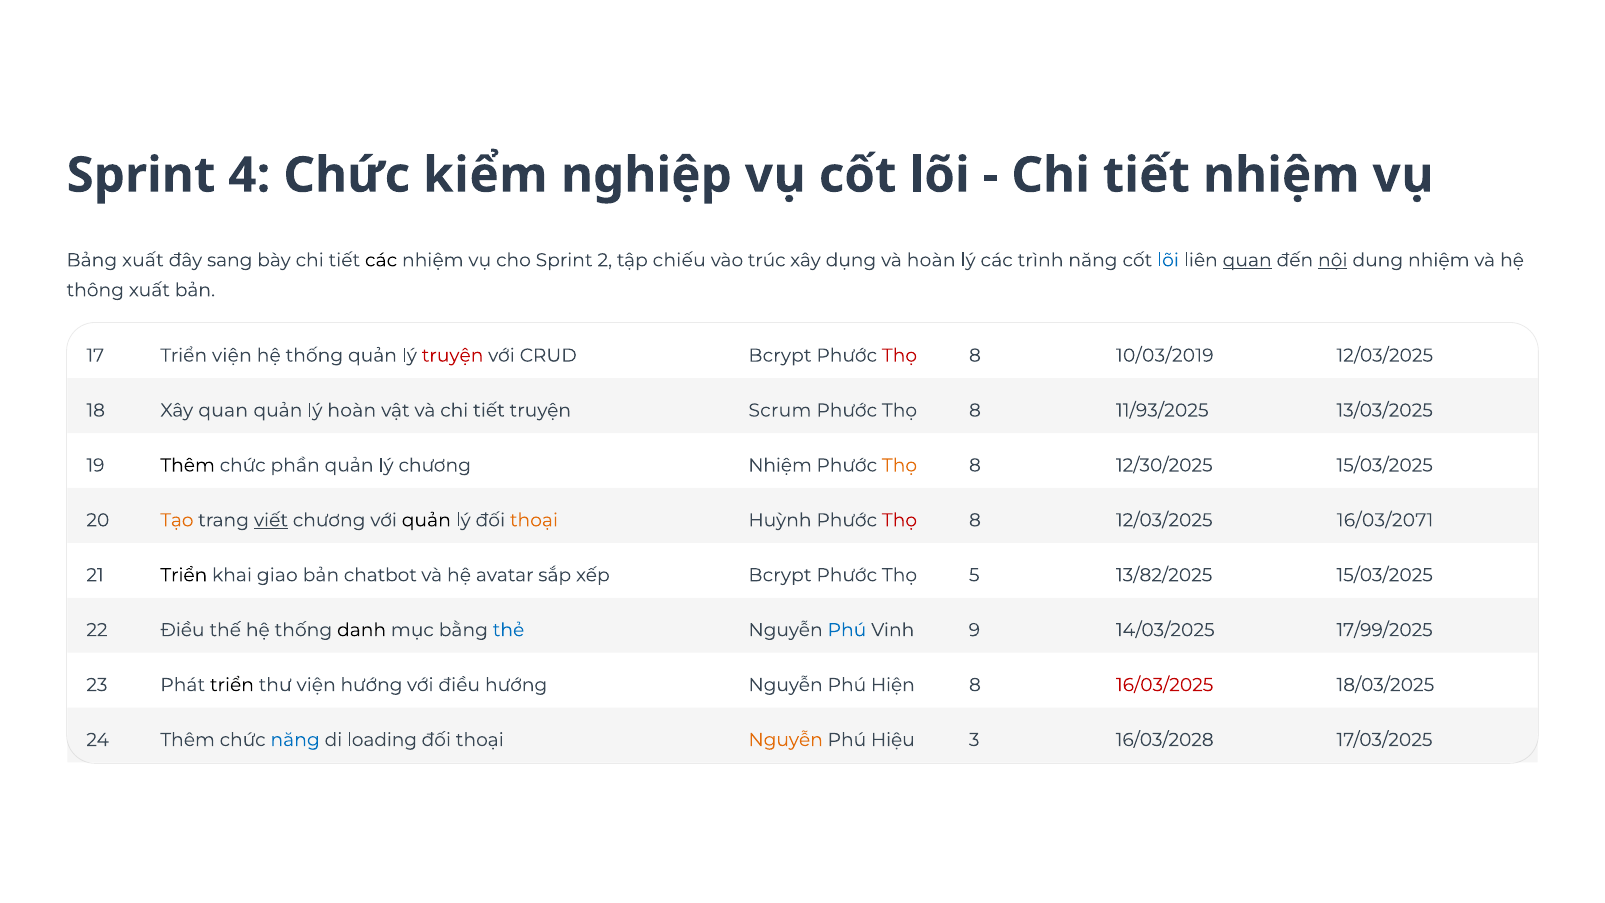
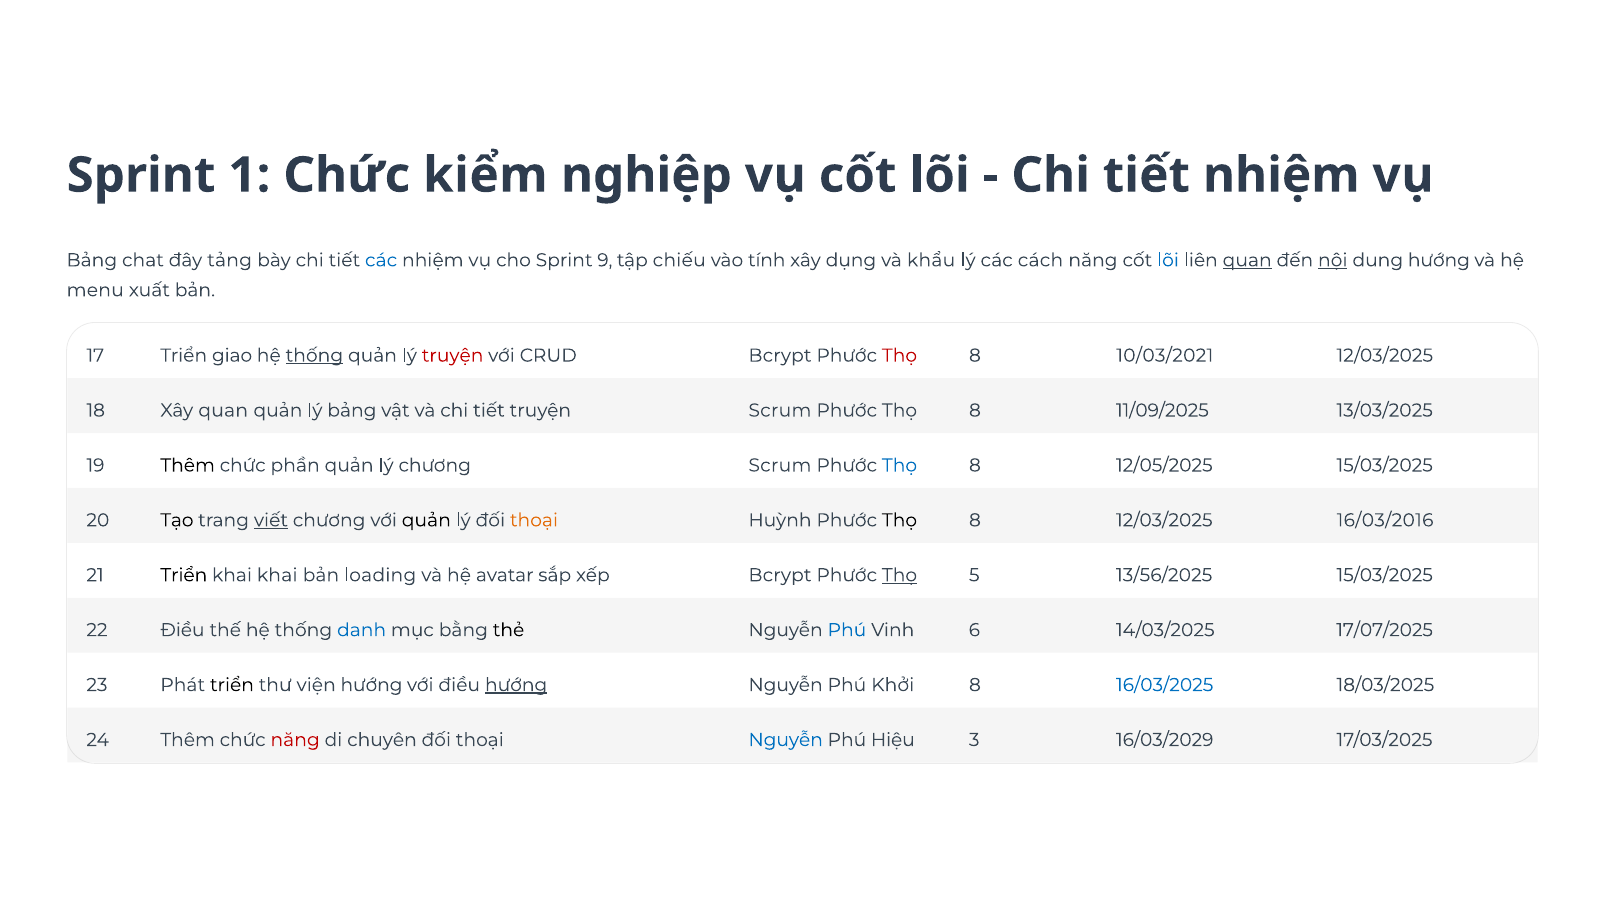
4: 4 -> 1 (249, 175)
Bảng xuất: xuất -> chat (143, 260)
sang: sang -> tảng (230, 260)
các colour: black -> blue (381, 260)
2: 2 -> 9 (605, 260)
trúc: trúc -> tính (767, 260)
và hoàn: hoàn -> khẩu (931, 260)
trình: trình -> cách (1040, 260)
dung nhiệm: nhiệm -> hướng (1439, 260)
thông: thông -> menu (95, 290)
Triển viện: viện -> giao (232, 355)
thống underline: none -> present (314, 355)
10/03/2019: 10/03/2019 -> 10/03/2021 (1165, 355)
lý hoàn: hoàn -> bảng (352, 410)
11/93/2025: 11/93/2025 -> 11/09/2025 (1162, 410)
chương Nhiệm: Nhiệm -> Scrum (780, 465)
Thọ colour: orange -> blue (899, 465)
12/30/2025: 12/30/2025 -> 12/05/2025 (1164, 465)
Tạo colour: orange -> black (177, 520)
Thọ colour: red -> black (899, 520)
16/03/2071: 16/03/2071 -> 16/03/2016 (1385, 520)
khai giao: giao -> khai (277, 575)
chatbot: chatbot -> loading (380, 575)
Thọ underline: none -> present (899, 575)
13/82/2025: 13/82/2025 -> 13/56/2025 (1164, 575)
danh colour: black -> blue (362, 630)
thẻ colour: blue -> black (509, 630)
9: 9 -> 6 (974, 630)
17/99/2025: 17/99/2025 -> 17/07/2025 (1385, 630)
hướng underline: none -> present (516, 685)
Hiện: Hiện -> Khởi (893, 685)
16/03/2025 colour: red -> blue (1165, 685)
năng colour: blue -> red (295, 740)
loading: loading -> chuyên (382, 740)
Nguyễn colour: orange -> blue (786, 740)
16/03/2028: 16/03/2028 -> 16/03/2029 (1165, 740)
